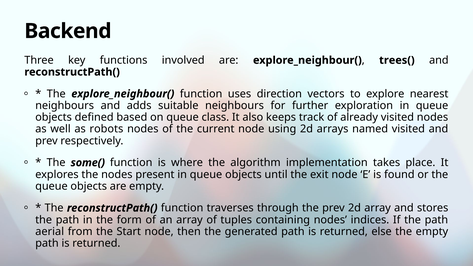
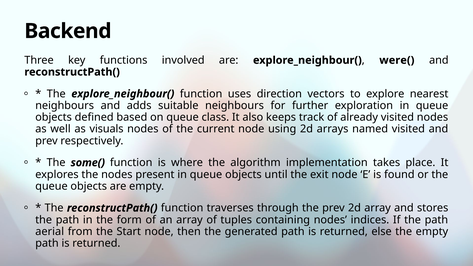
trees(: trees( -> were( (397, 60)
robots: robots -> visuals (107, 129)
